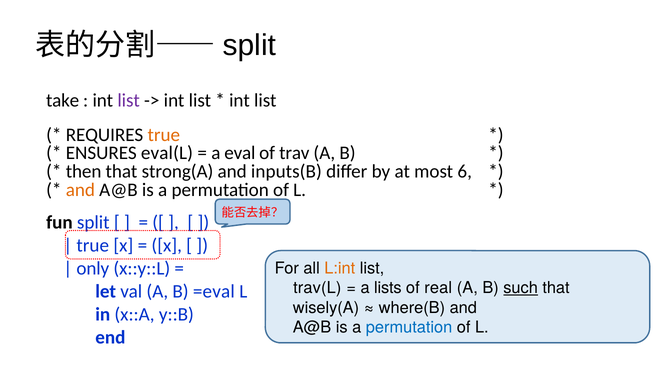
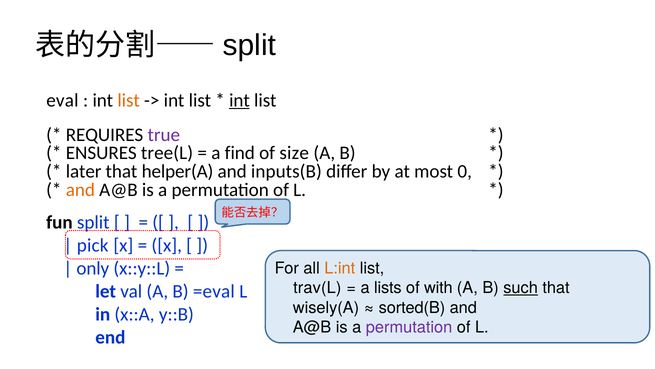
take: take -> eval (62, 100)
list colour: purple -> orange (129, 100)
int underline: none -> present (239, 100)
true colour: orange -> purple (164, 135)
eval(L: eval(L -> tree(L (167, 153)
eval: eval -> find (240, 153)
trav: trav -> size (294, 153)
then: then -> later (84, 171)
strong(A: strong(A -> helper(A (178, 171)
6: 6 -> 0 (465, 171)
true: true -> pick (93, 245)
real: real -> with (438, 288)
where(B: where(B -> sorted(B (412, 307)
permutation colour: blue -> purple (409, 327)
